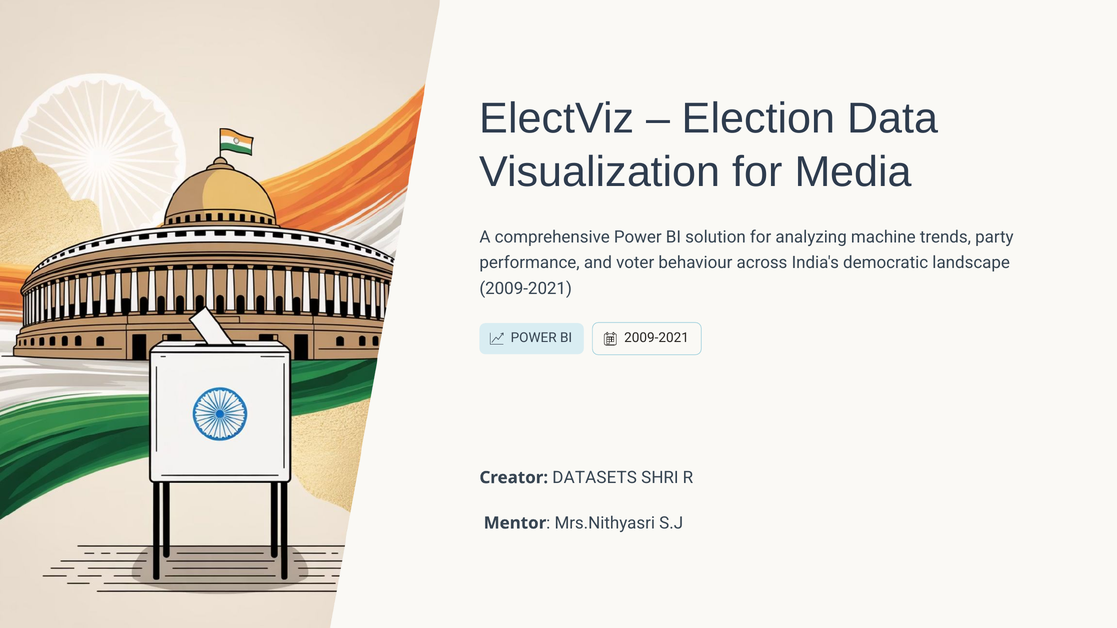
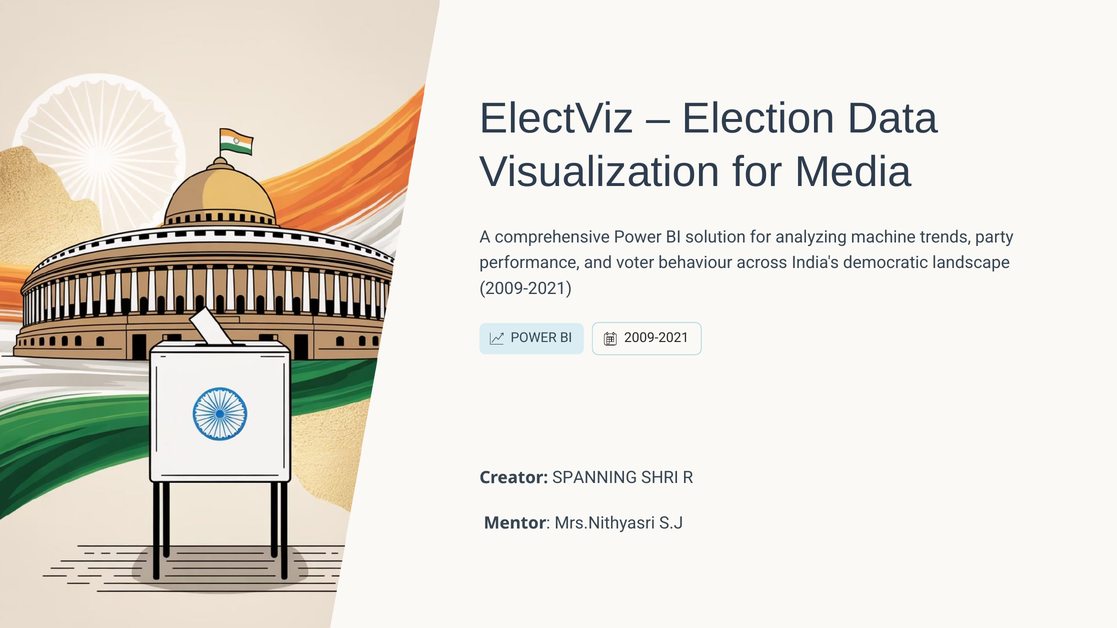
DATASETS: DATASETS -> SPANNING (595, 478)
